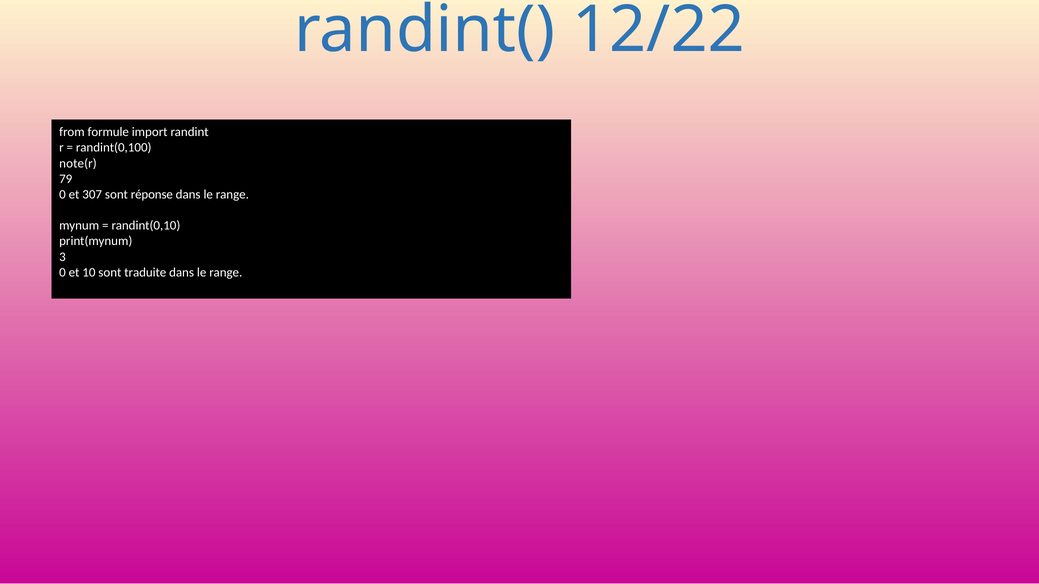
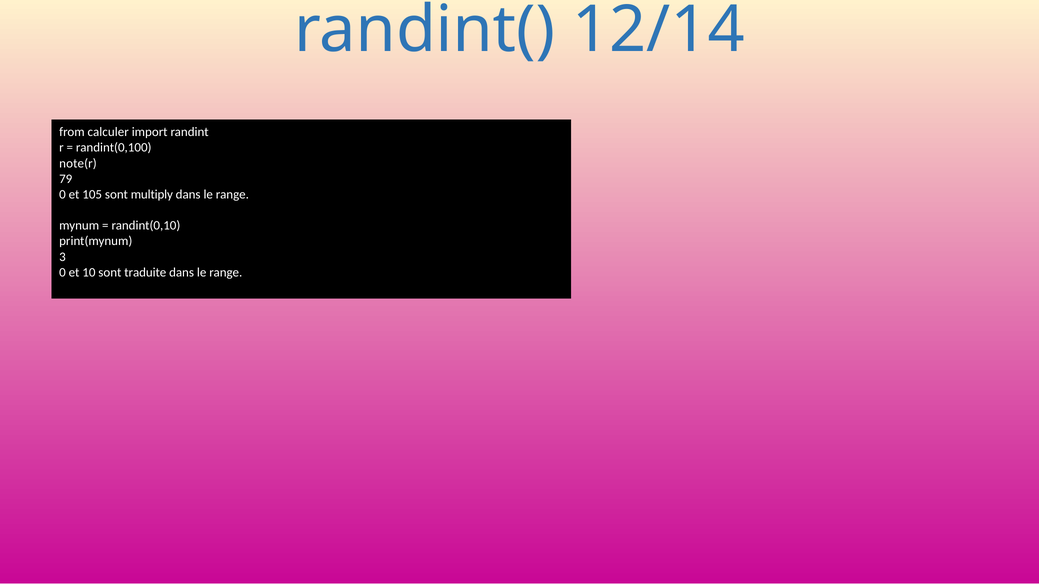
12/22: 12/22 -> 12/14 (659, 30)
formule: formule -> calculer (108, 132)
307: 307 -> 105 (92, 195)
réponse: réponse -> multiply (152, 195)
